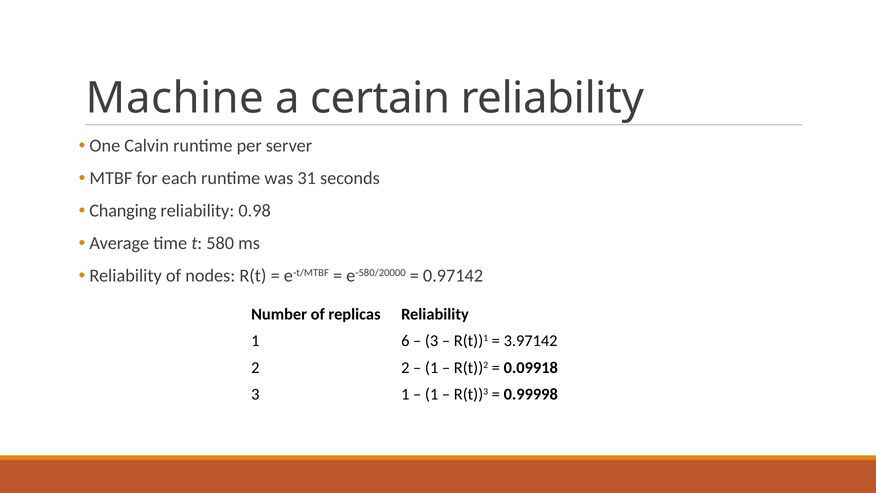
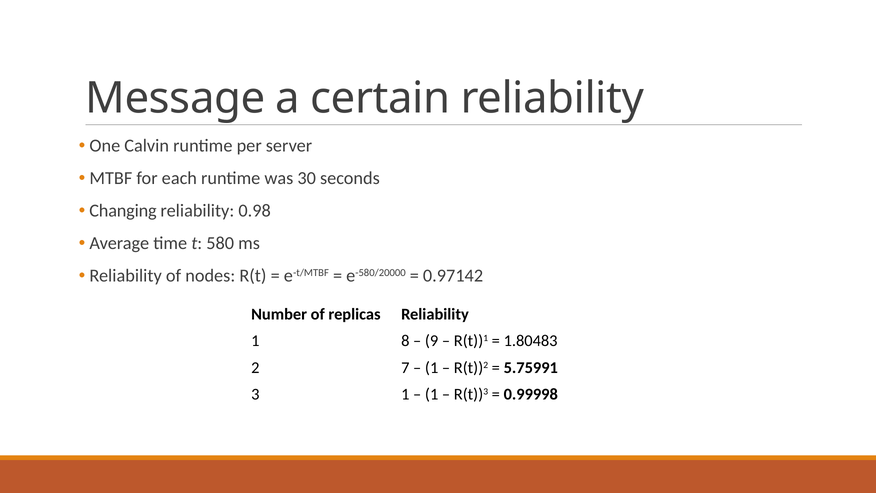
Machine: Machine -> Message (175, 98)
31: 31 -> 30 (307, 178)
6: 6 -> 8 (405, 341)
3: 3 -> 9 (432, 341)
3.97142: 3.97142 -> 1.80483 (531, 341)
2 2: 2 -> 7 (405, 367)
0.09918: 0.09918 -> 5.75991 (531, 367)
